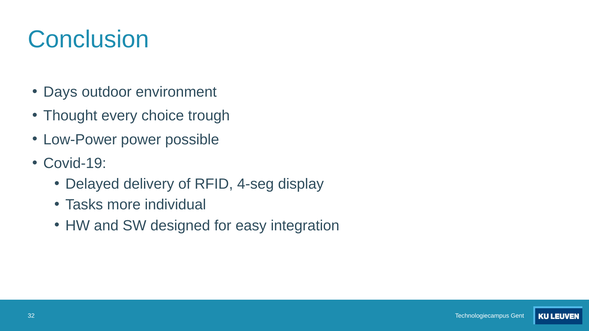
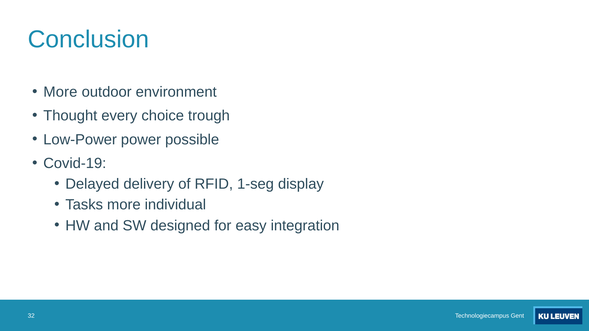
Days: Days -> More (60, 92)
4-seg: 4-seg -> 1-seg (256, 184)
